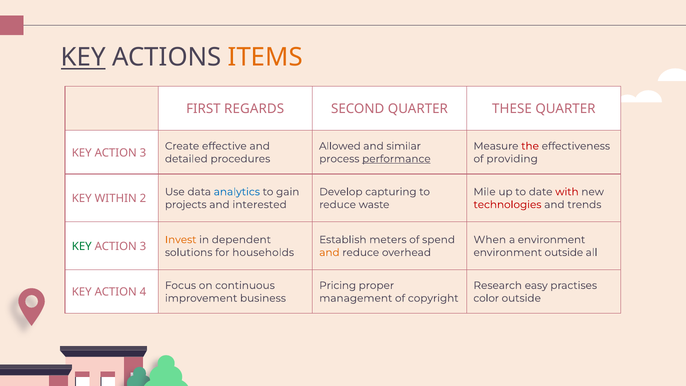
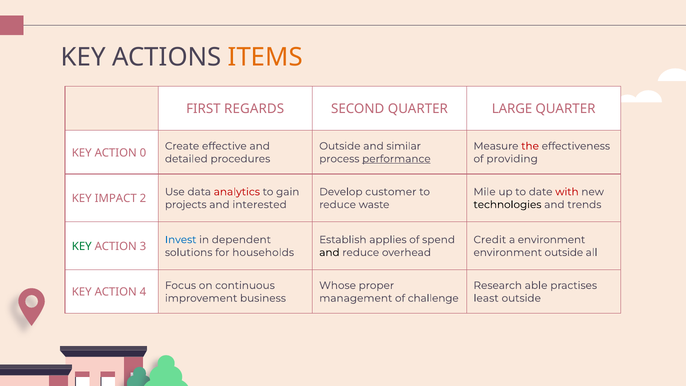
KEY underline: present -> none (83, 57)
THESE: THESE -> LARGE (512, 109)
Allowed: Allowed -> Outside (340, 146)
3: 3 -> 0 (143, 153)
analytics colour: blue -> red (237, 192)
capturing: capturing -> customer (391, 192)
WITHIN: WITHIN -> IMPACT (116, 199)
technologies colour: red -> black (507, 205)
Invest colour: orange -> blue (181, 240)
meters: meters -> applies (388, 240)
When: When -> Credit (490, 240)
and colour: orange -> black (329, 252)
Pricing: Pricing -> Whose (338, 285)
easy: easy -> able (536, 285)
copyright: copyright -> challenge (433, 298)
color: color -> least (486, 298)
